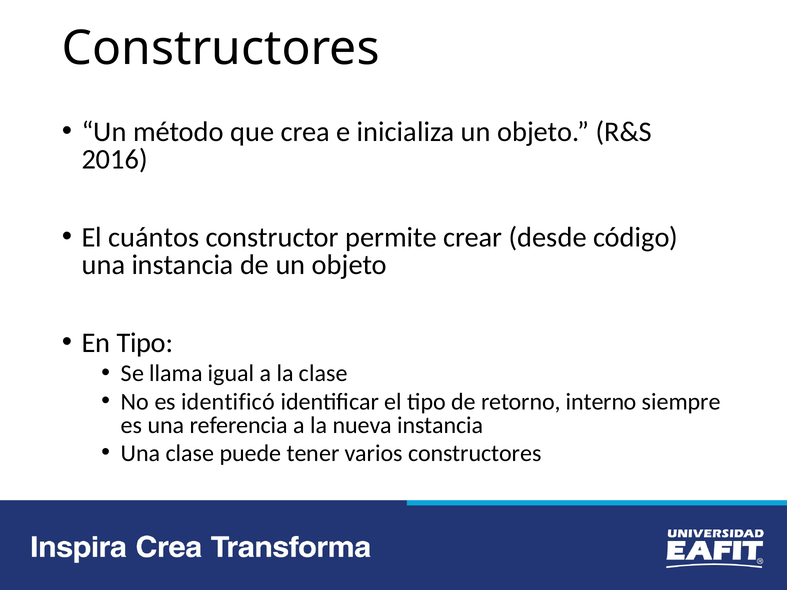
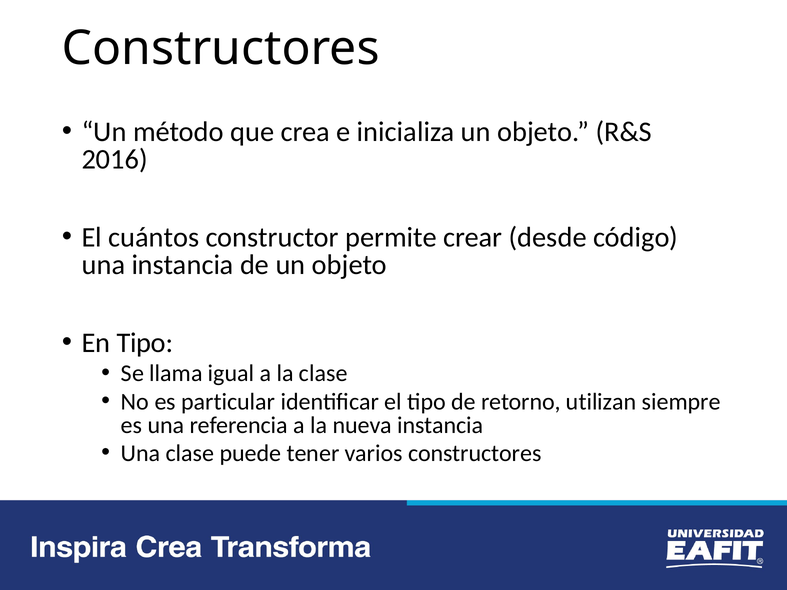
identificó: identificó -> particular (228, 402)
interno: interno -> utilizan (601, 402)
